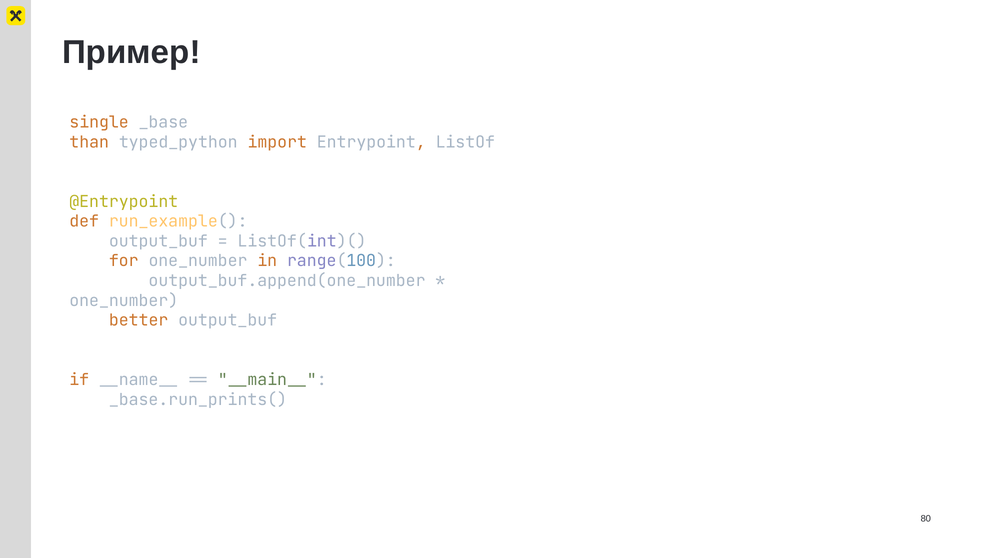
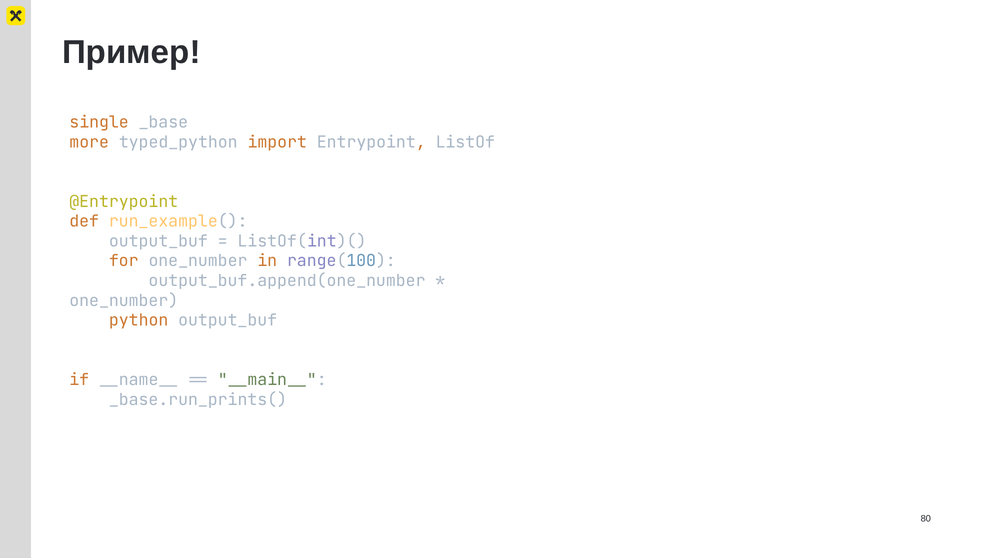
than: than -> more (89, 142)
better: better -> python (139, 321)
